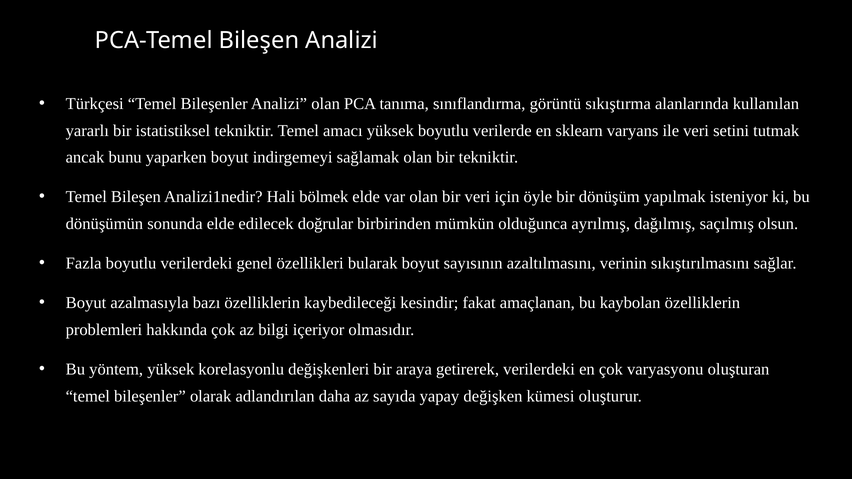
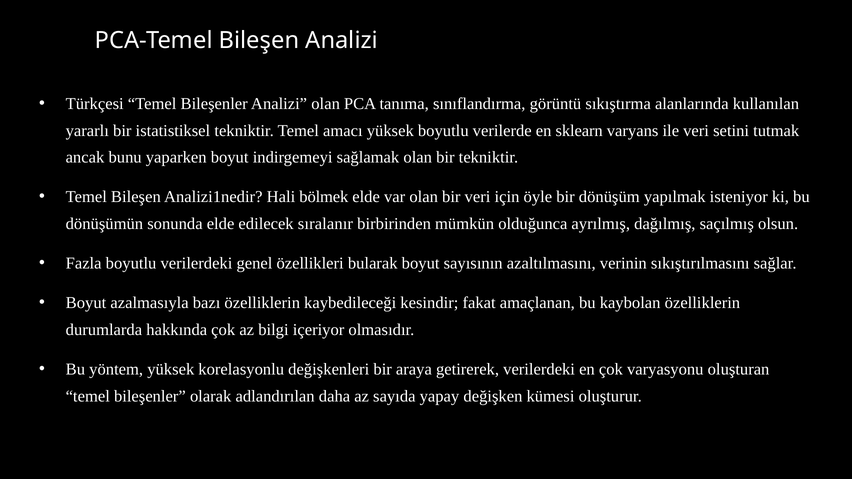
doğrular: doğrular -> sıralanır (325, 224)
problemleri: problemleri -> durumlarda (104, 330)
